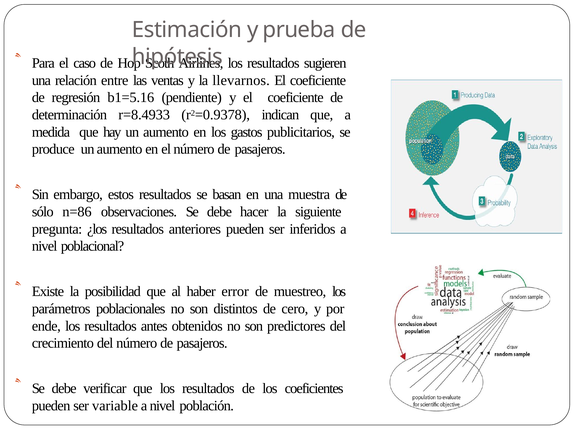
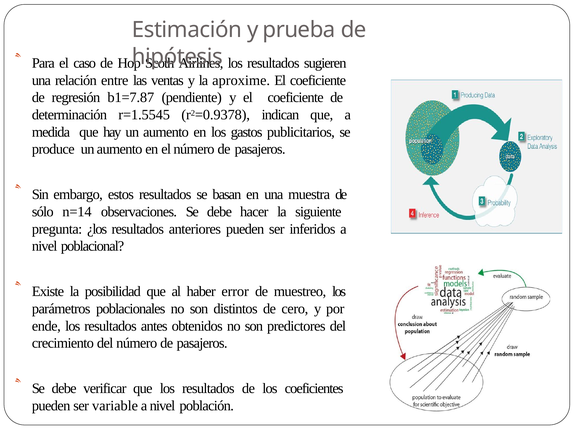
llevarnos: llevarnos -> aproxime (241, 80)
b1=5.16: b1=5.16 -> b1=7.87 (131, 97)
r=8.4933: r=8.4933 -> r=1.5545 (144, 115)
n=86: n=86 -> n=14 (77, 211)
